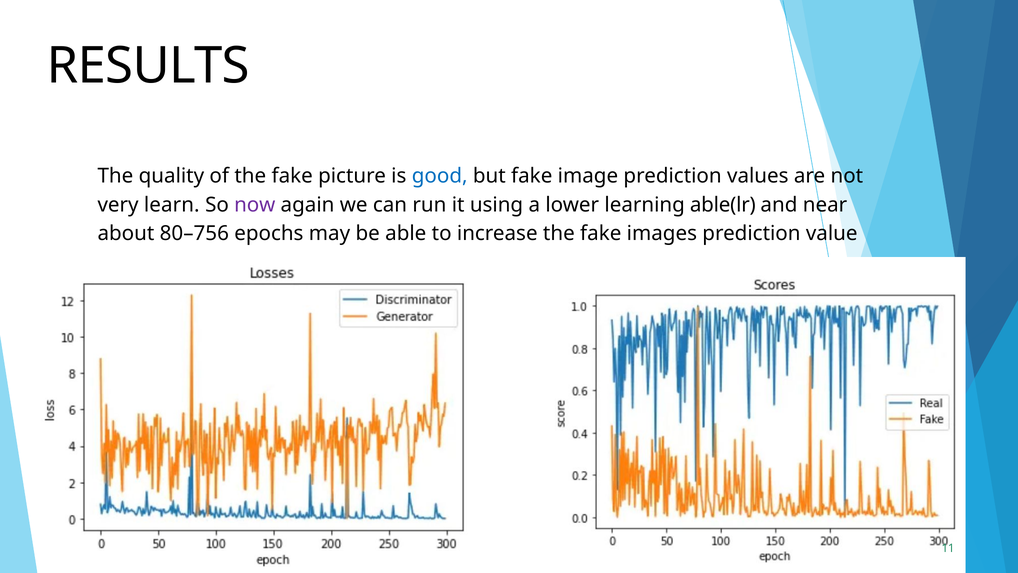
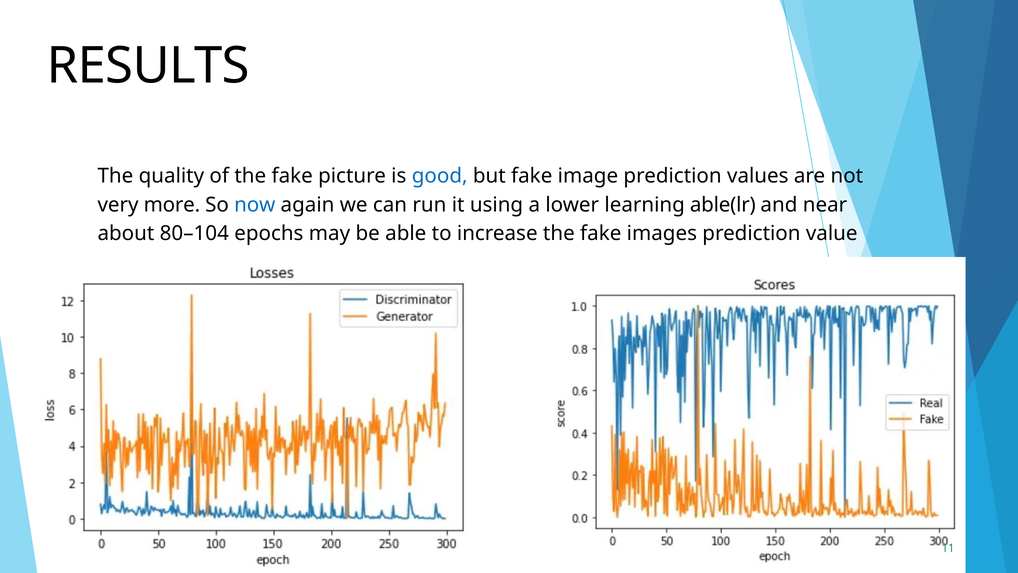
learn: learn -> more (172, 205)
now colour: purple -> blue (255, 205)
80–756: 80–756 -> 80–104 (194, 233)
